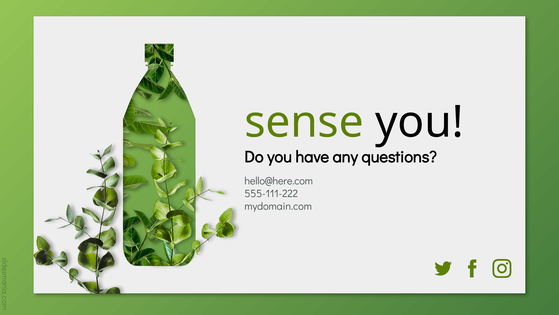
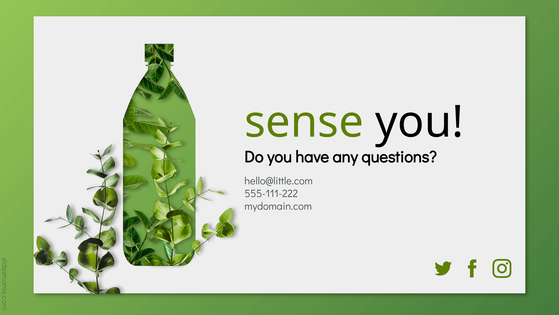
hello@here.com: hello@here.com -> hello@little.com (279, 181)
